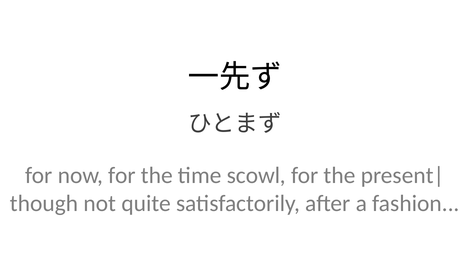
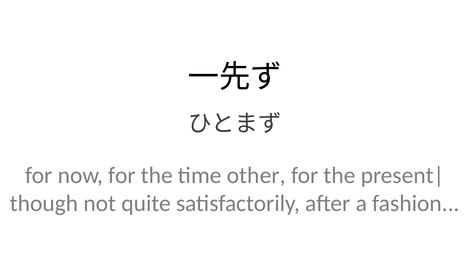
scowl: scowl -> other (256, 176)
